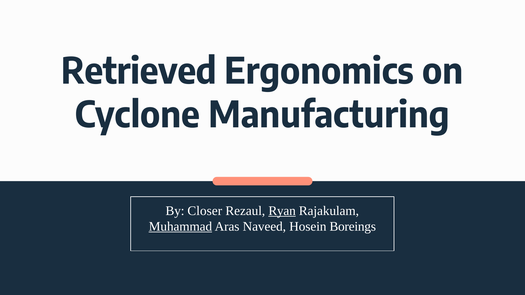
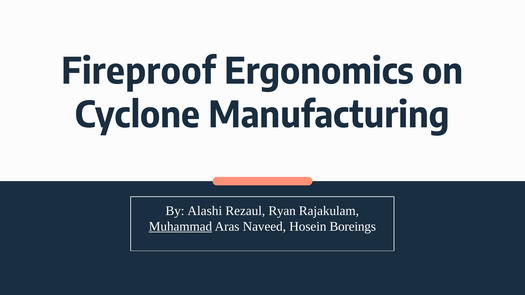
Retrieved: Retrieved -> Fireproof (139, 72)
Closer: Closer -> Alashi (205, 211)
Ryan underline: present -> none (282, 211)
